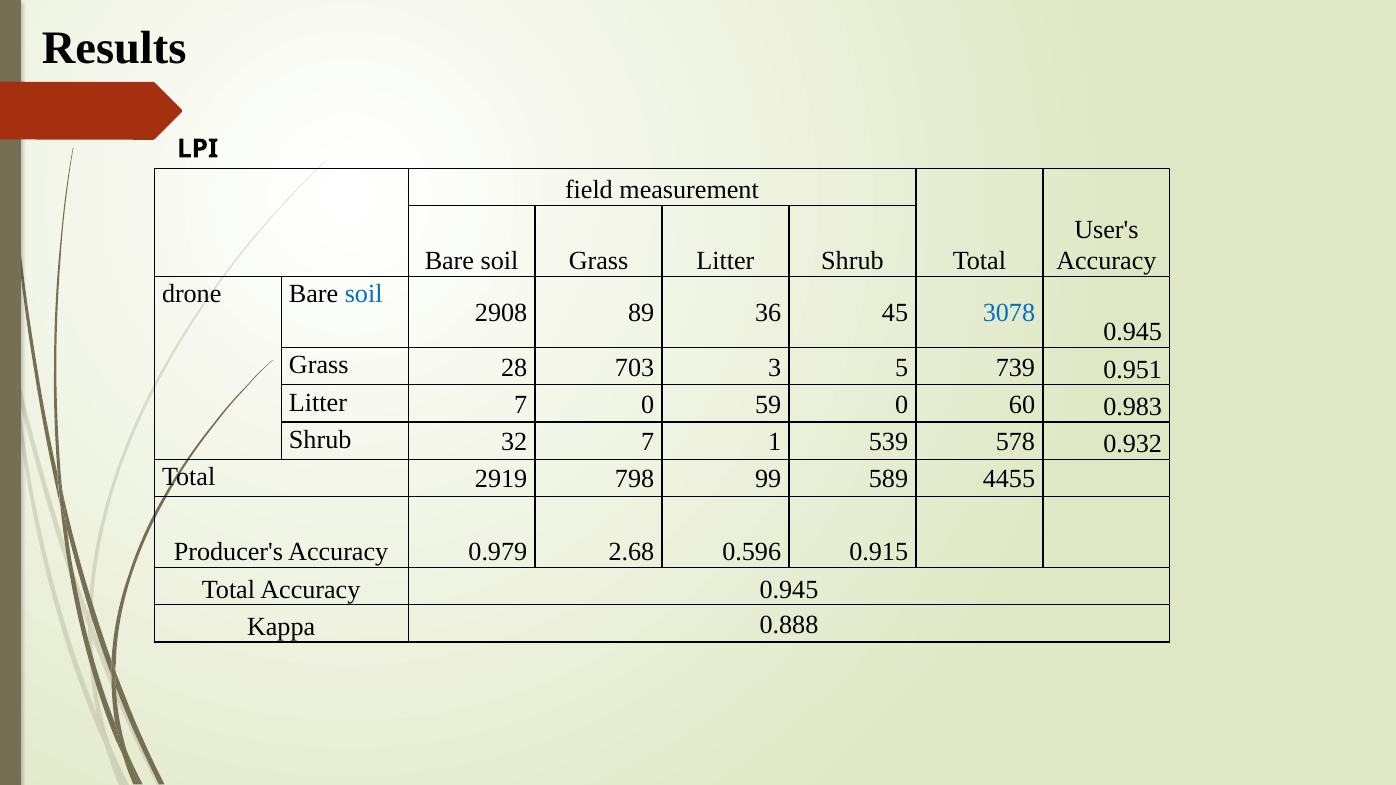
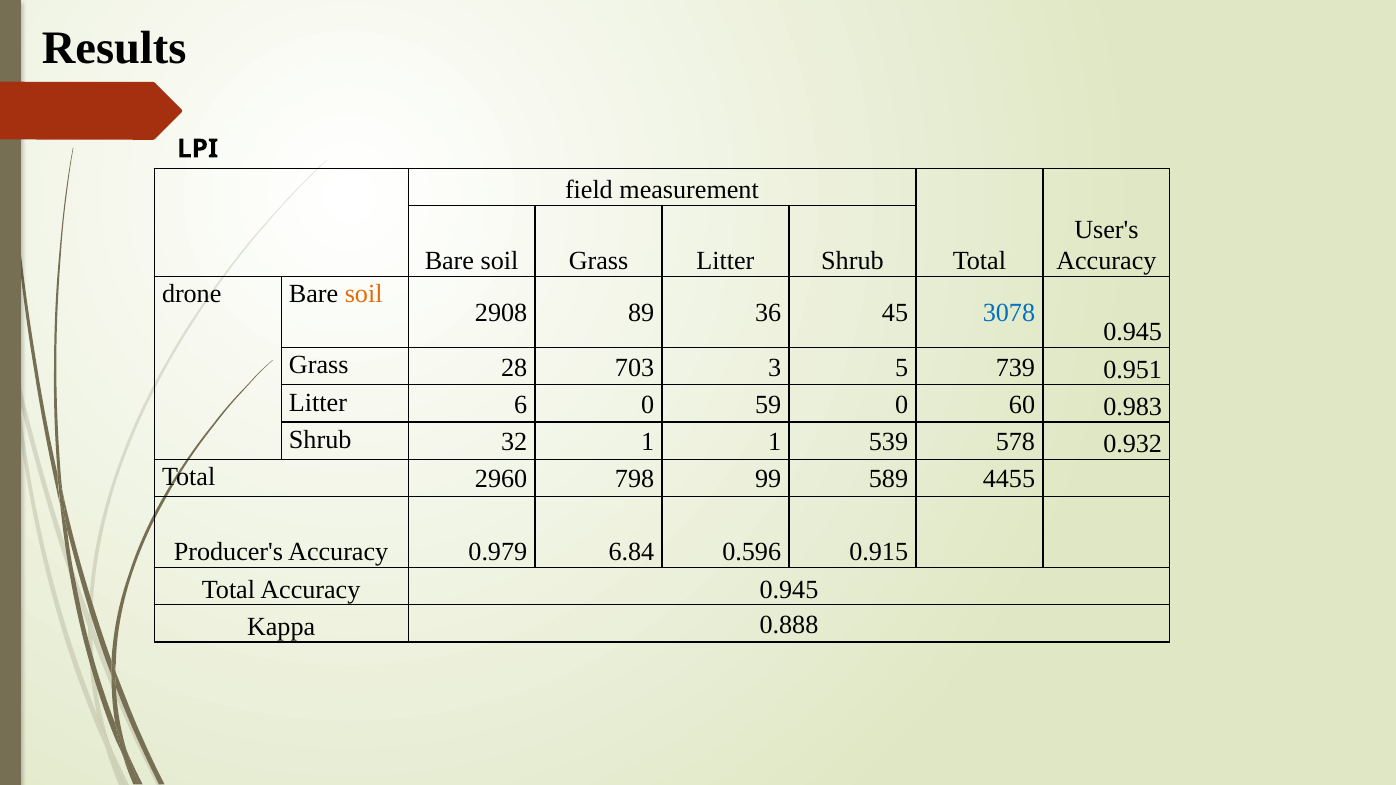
soil colour: blue -> orange (364, 294)
Litter 7: 7 -> 6 (521, 405)
32 7: 7 -> 1 (648, 442)
2919: 2919 -> 2960 (501, 479)
2.68: 2.68 -> 6.84 (631, 552)
